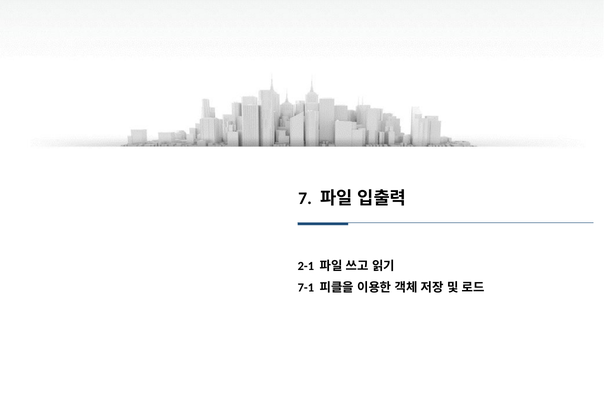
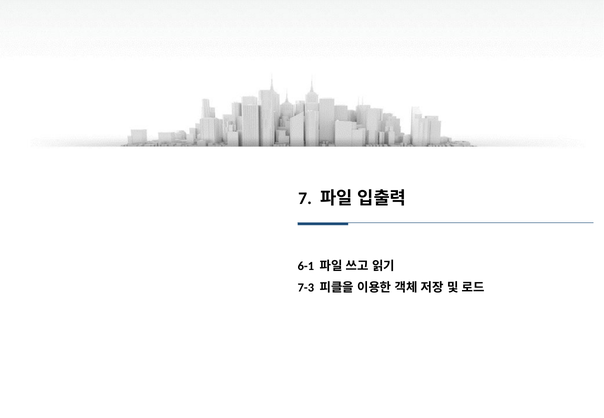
2-1: 2-1 -> 6-1 (306, 266)
7-1: 7-1 -> 7-3 (306, 288)
